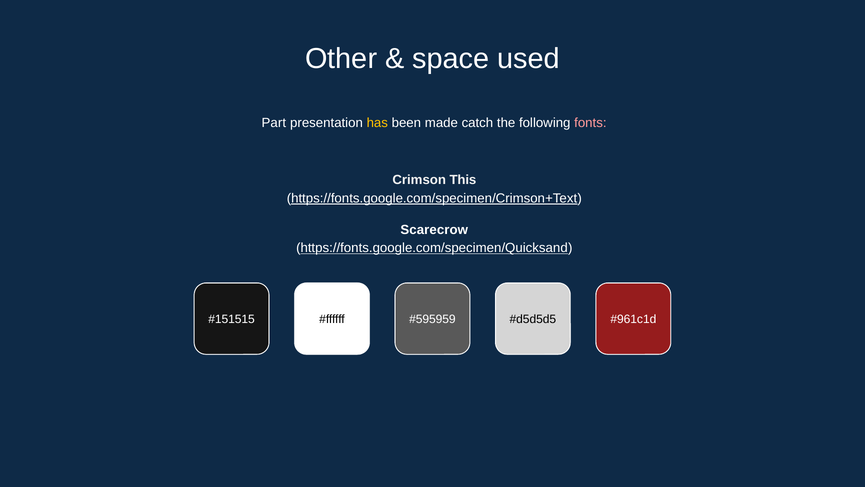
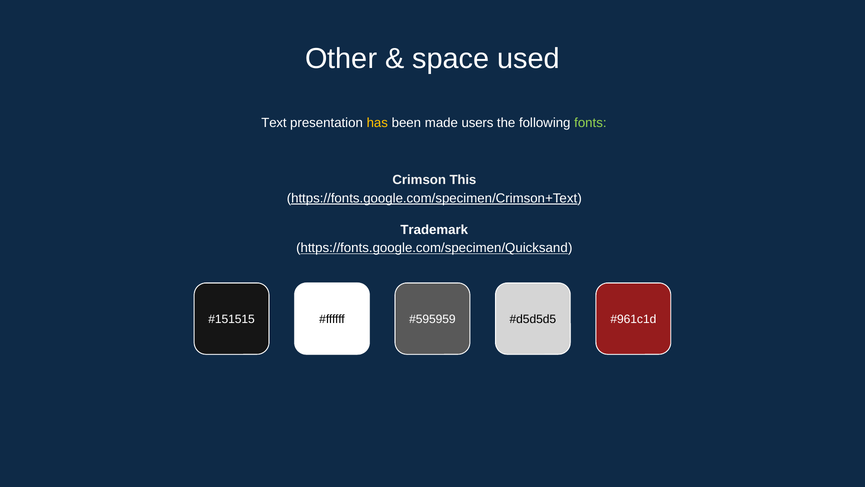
Part: Part -> Text (274, 123)
catch: catch -> users (477, 123)
fonts colour: pink -> light green (590, 123)
Scarecrow: Scarecrow -> Trademark (434, 229)
